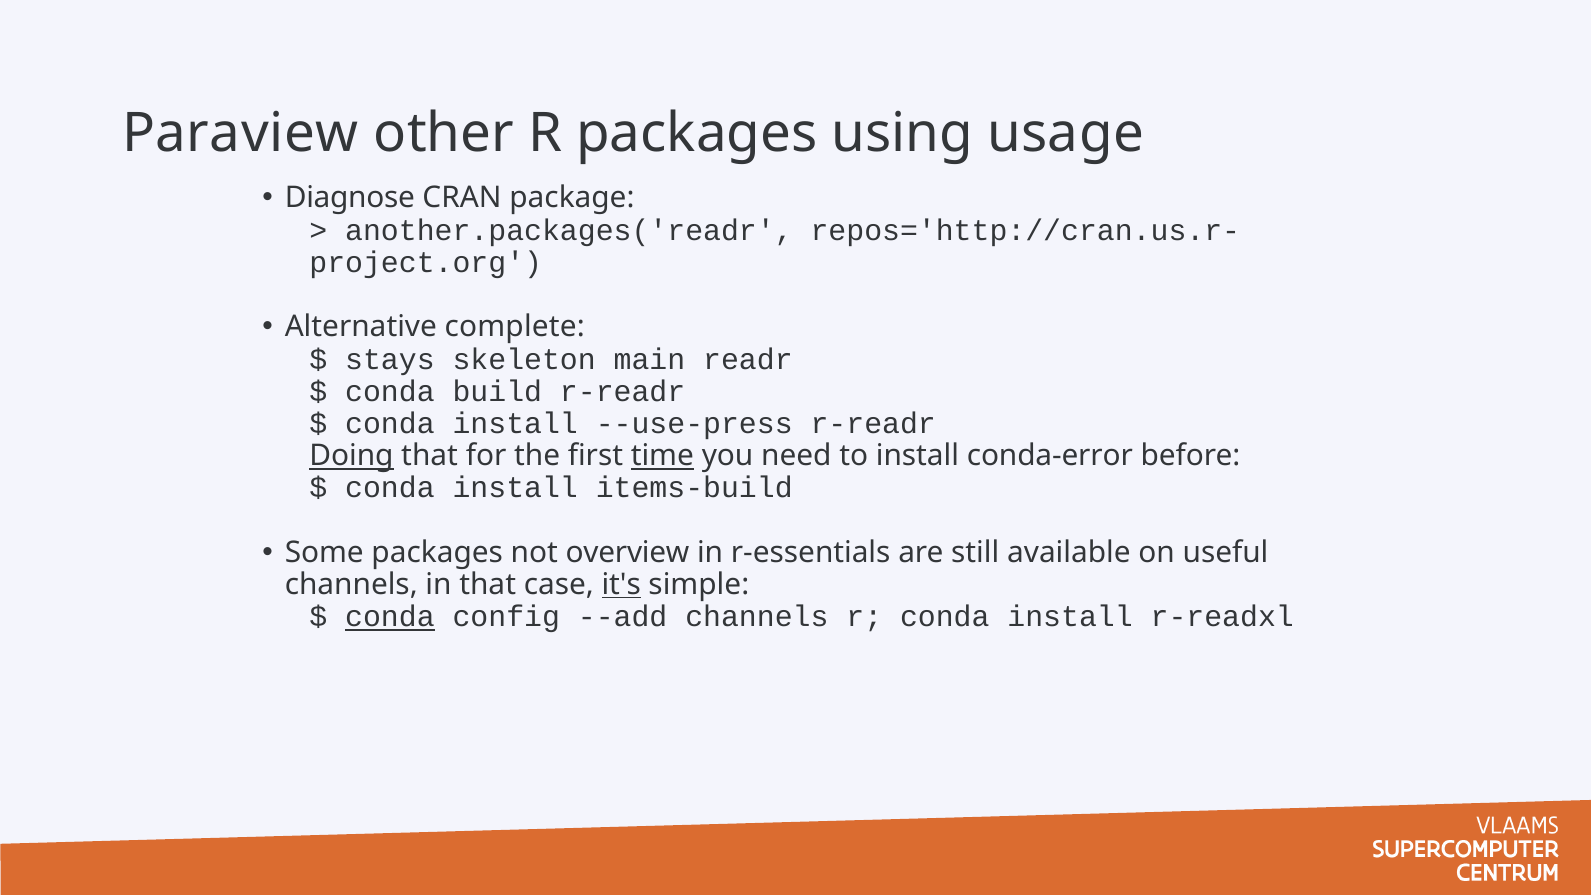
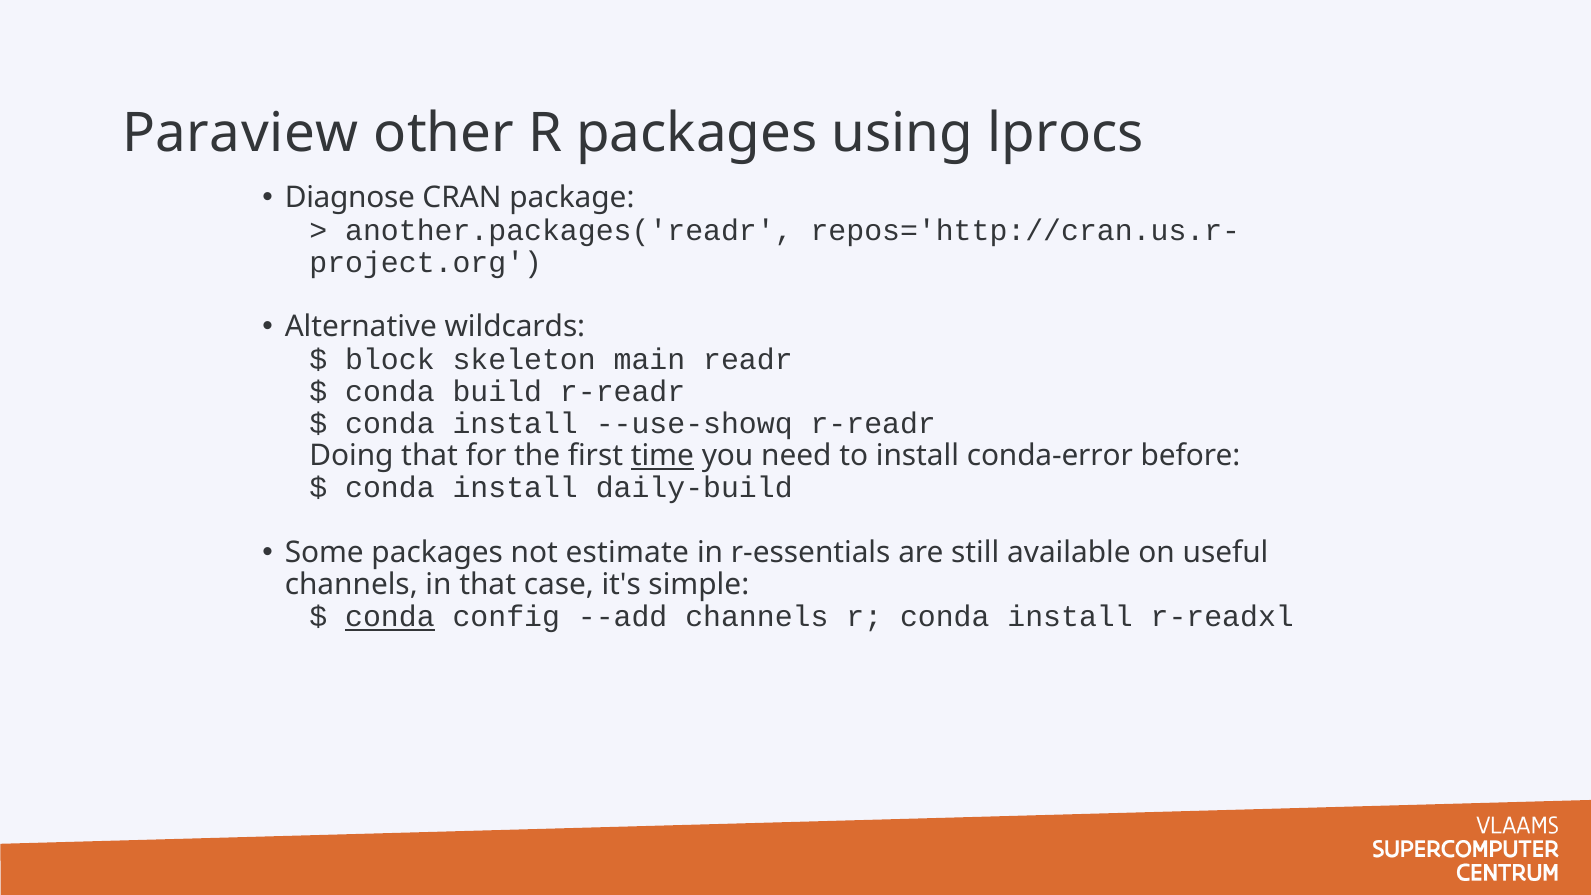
usage: usage -> lprocs (1066, 134)
complete: complete -> wildcards (515, 327)
stays: stays -> block (390, 359)
--use-press: --use-press -> --use-showq (694, 424)
Doing underline: present -> none (351, 456)
items-build: items-build -> daily-build (694, 488)
overview: overview -> estimate (627, 552)
it's underline: present -> none (621, 585)
